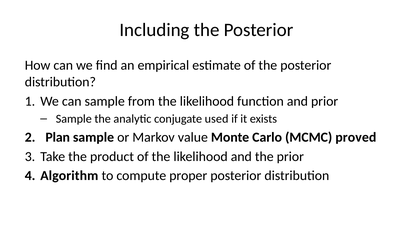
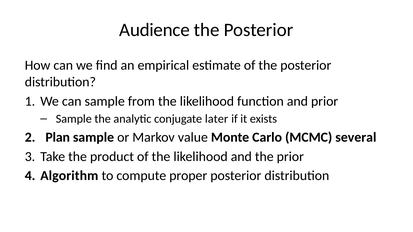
Including: Including -> Audience (155, 30)
used: used -> later (217, 119)
proved: proved -> several (356, 137)
